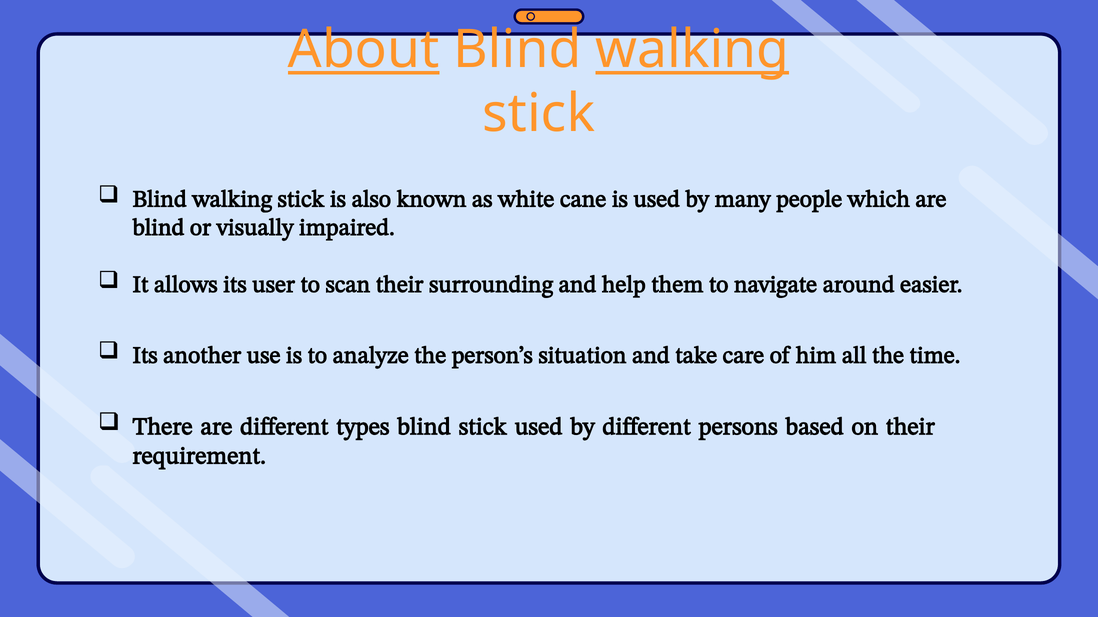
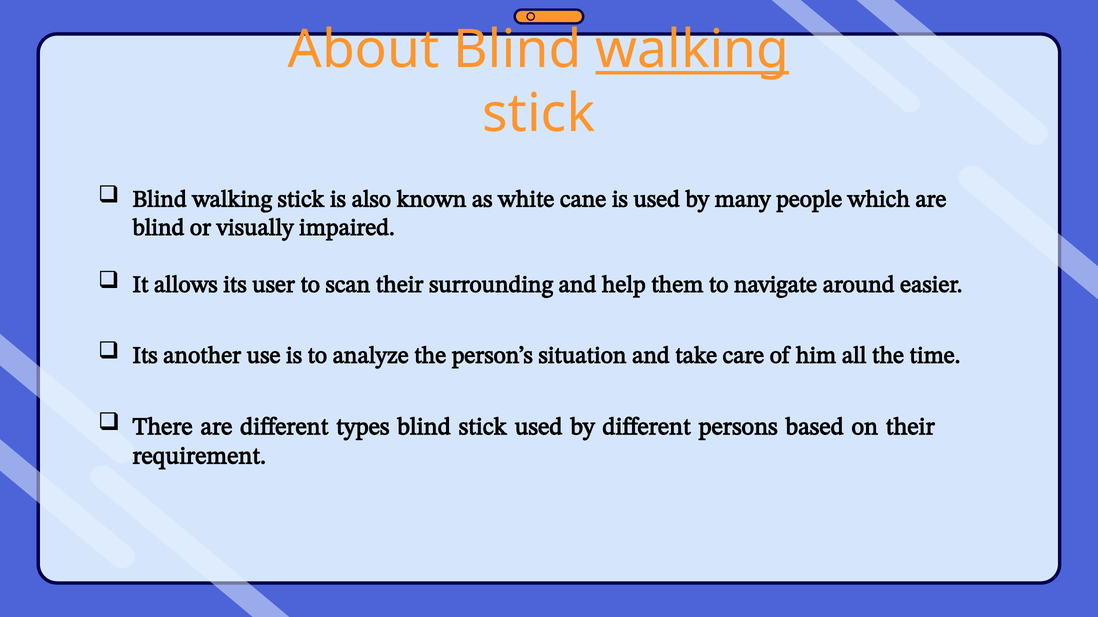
About underline: present -> none (364, 50)
